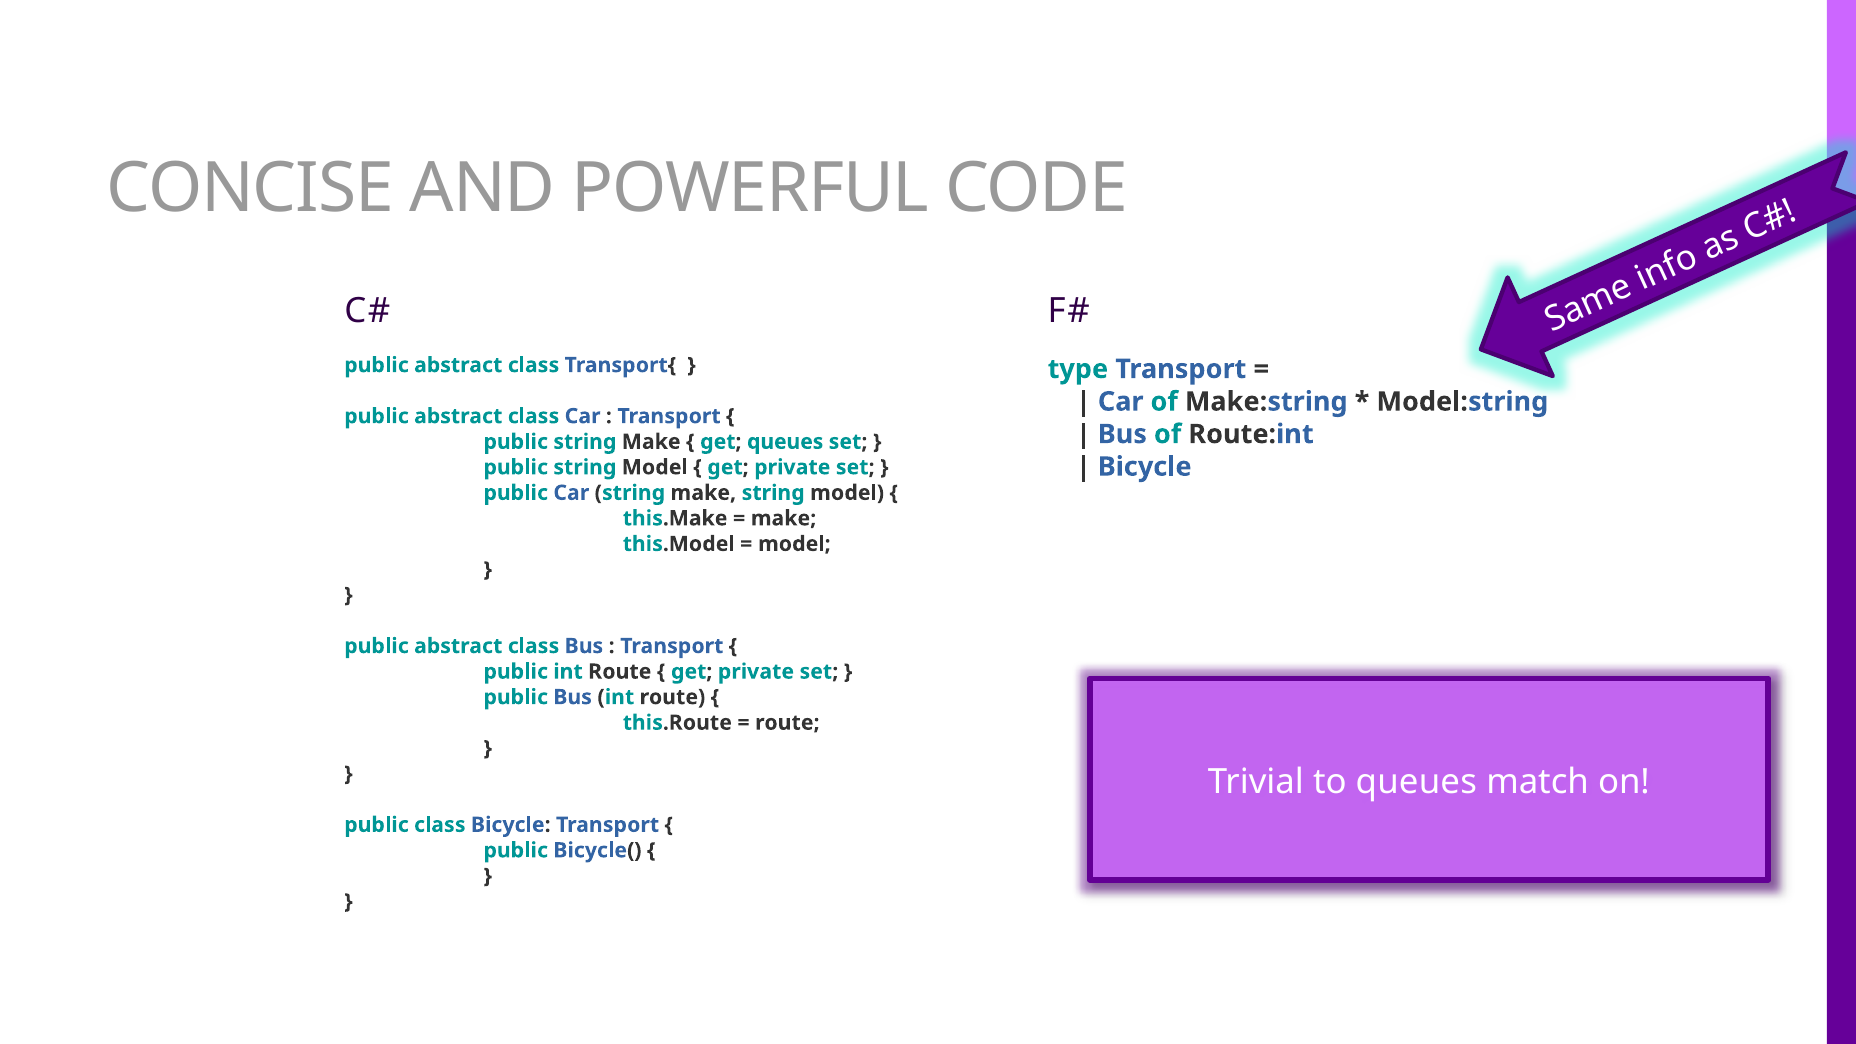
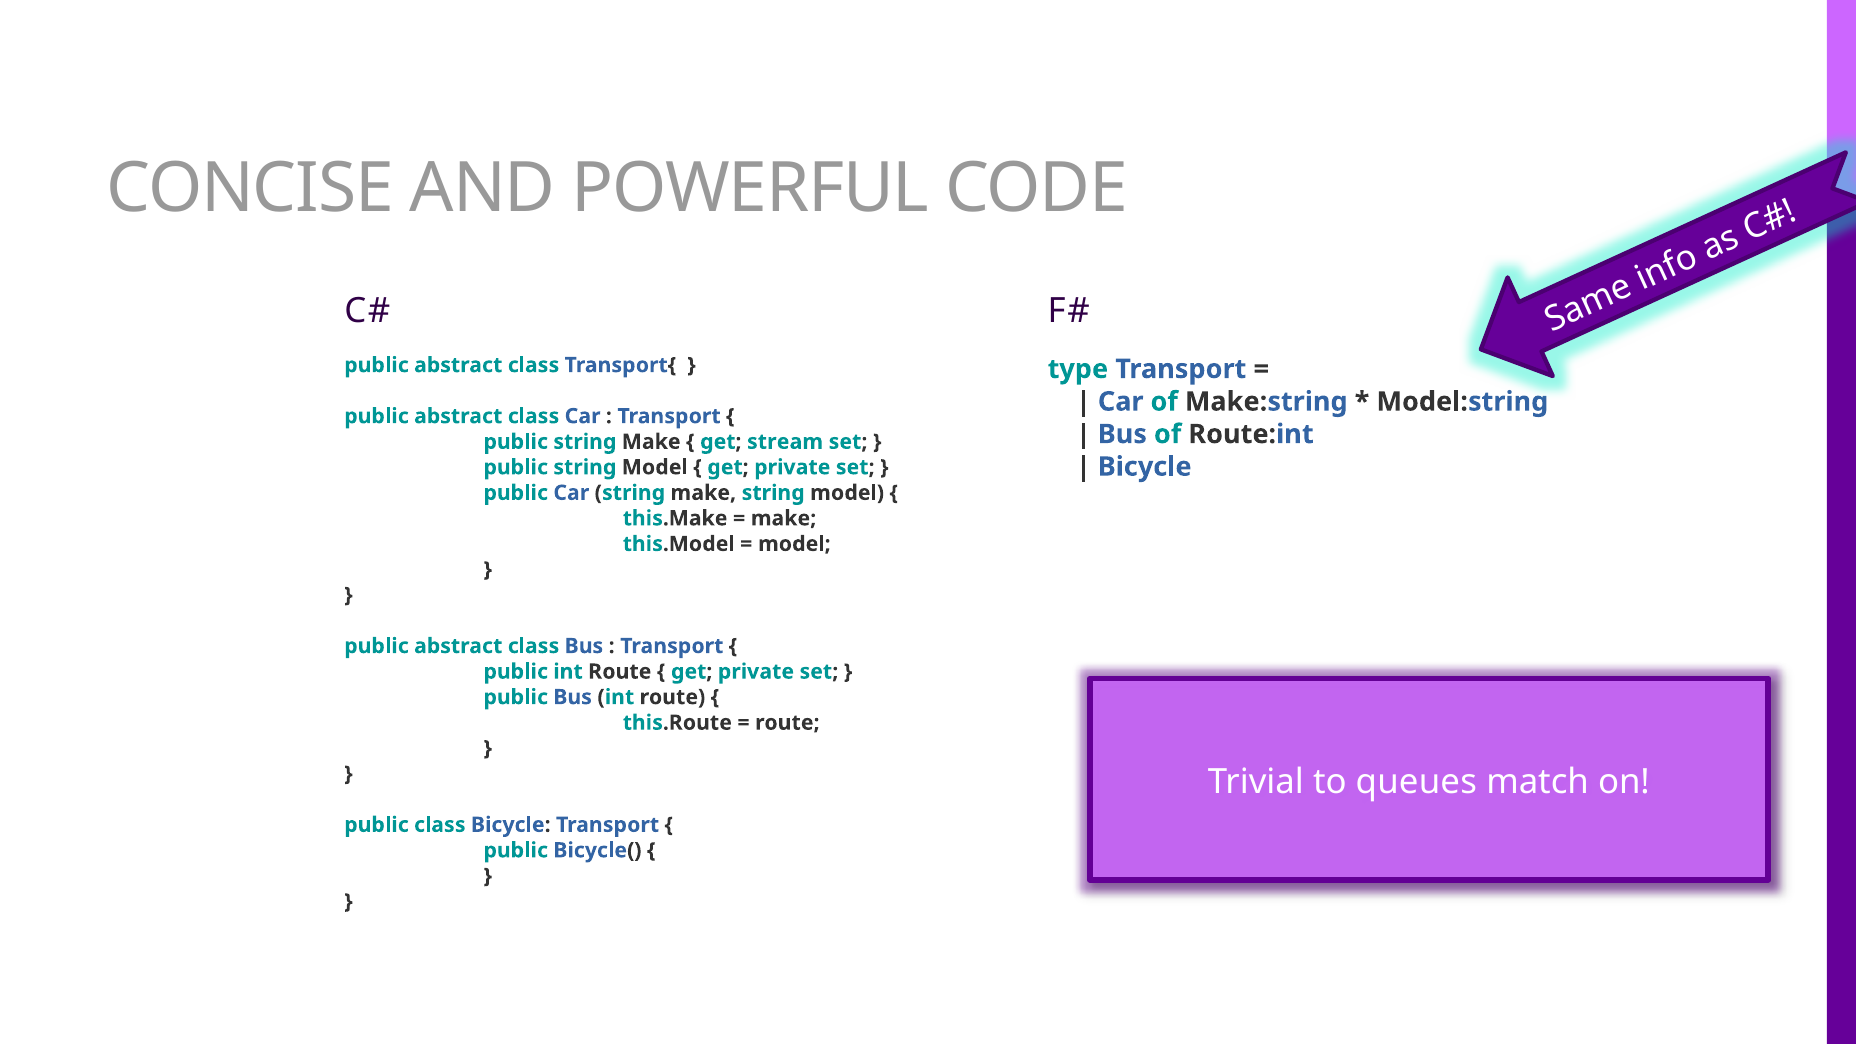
get queues: queues -> stream (785, 442)
